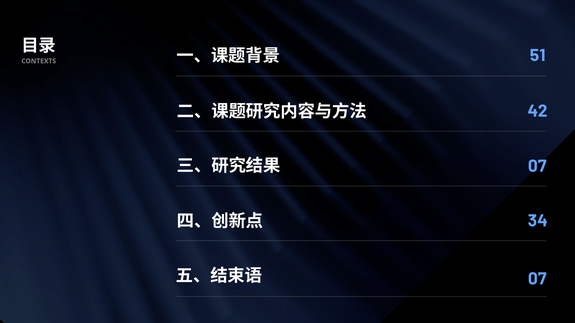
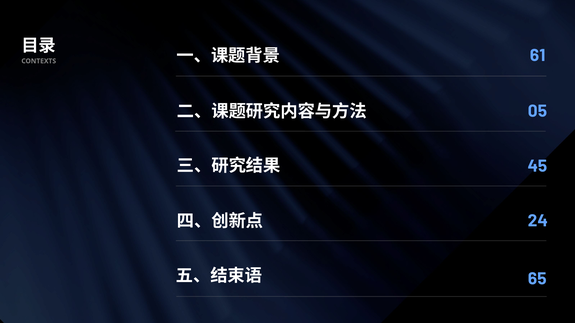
51: 51 -> 61 (538, 56)
42: 42 -> 05 (537, 111)
07: 07 -> 45 (537, 166)
34: 34 -> 24 (538, 221)
07: 07 -> 65 (537, 279)
